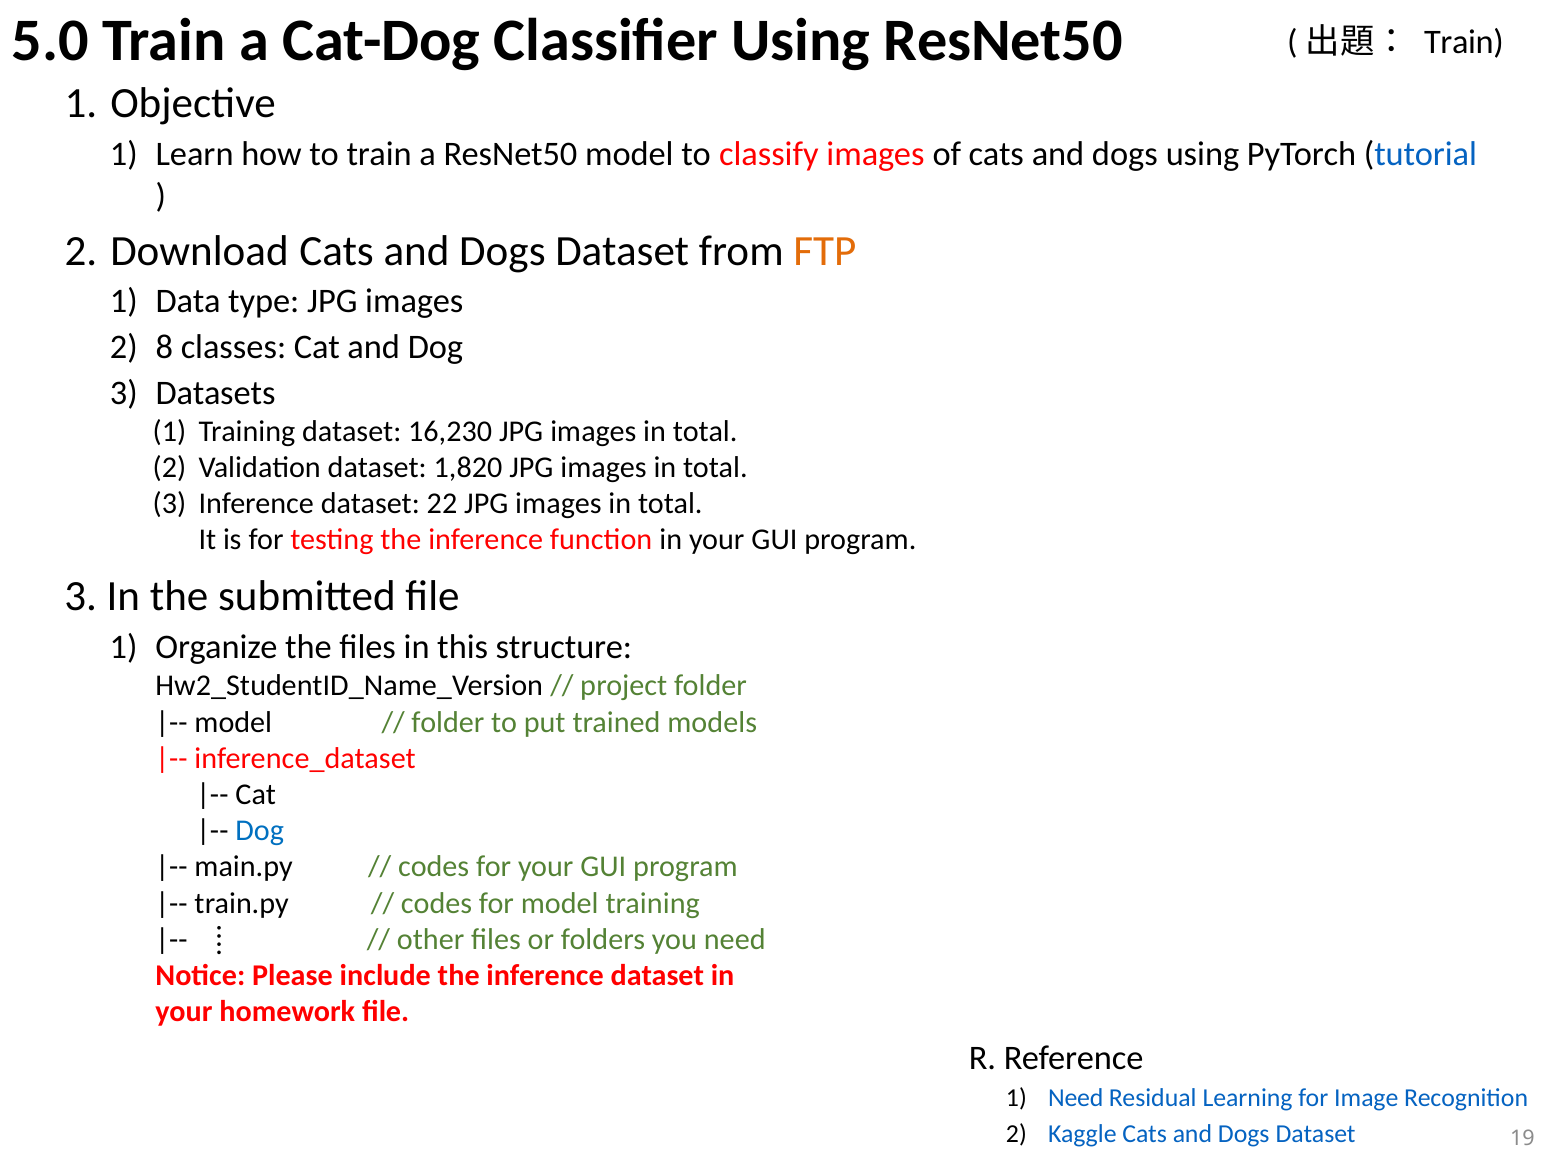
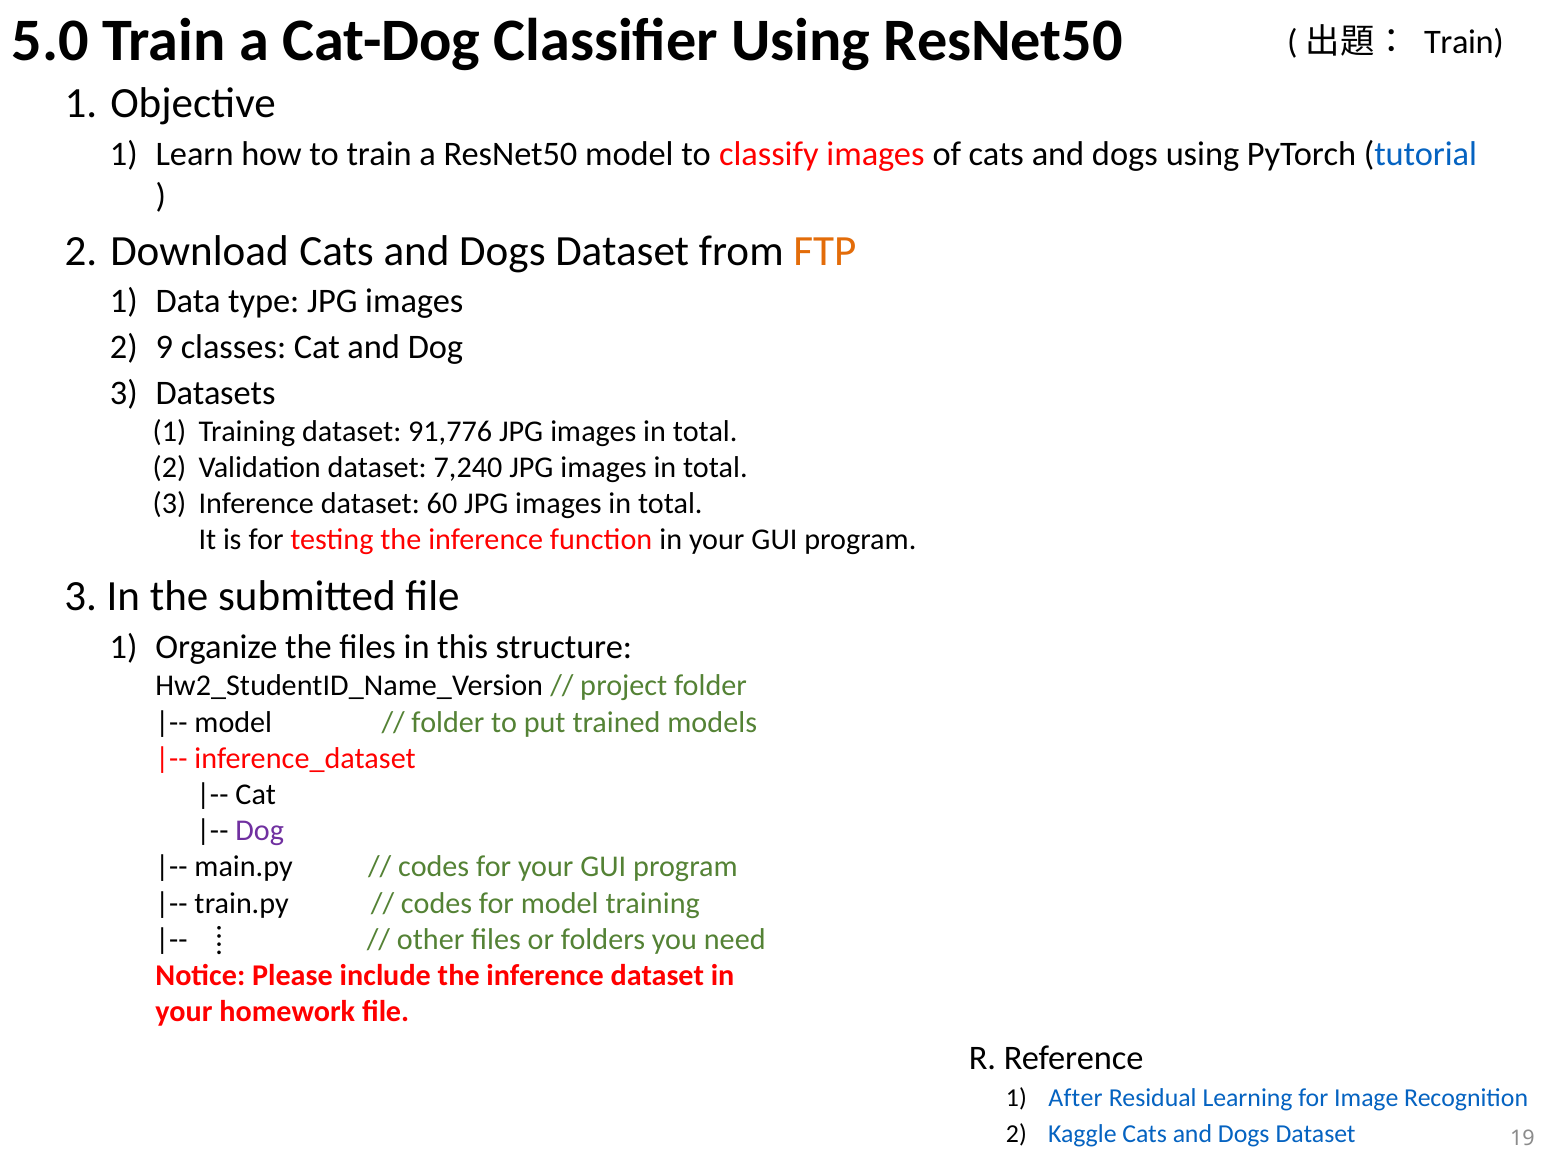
8: 8 -> 9 (164, 347)
16,230: 16,230 -> 91,776 (450, 431)
1,820: 1,820 -> 7,240 (468, 468)
22: 22 -> 60 (442, 504)
Dog colour: blue -> purple (260, 831)
Need: Need -> After (1075, 1099)
